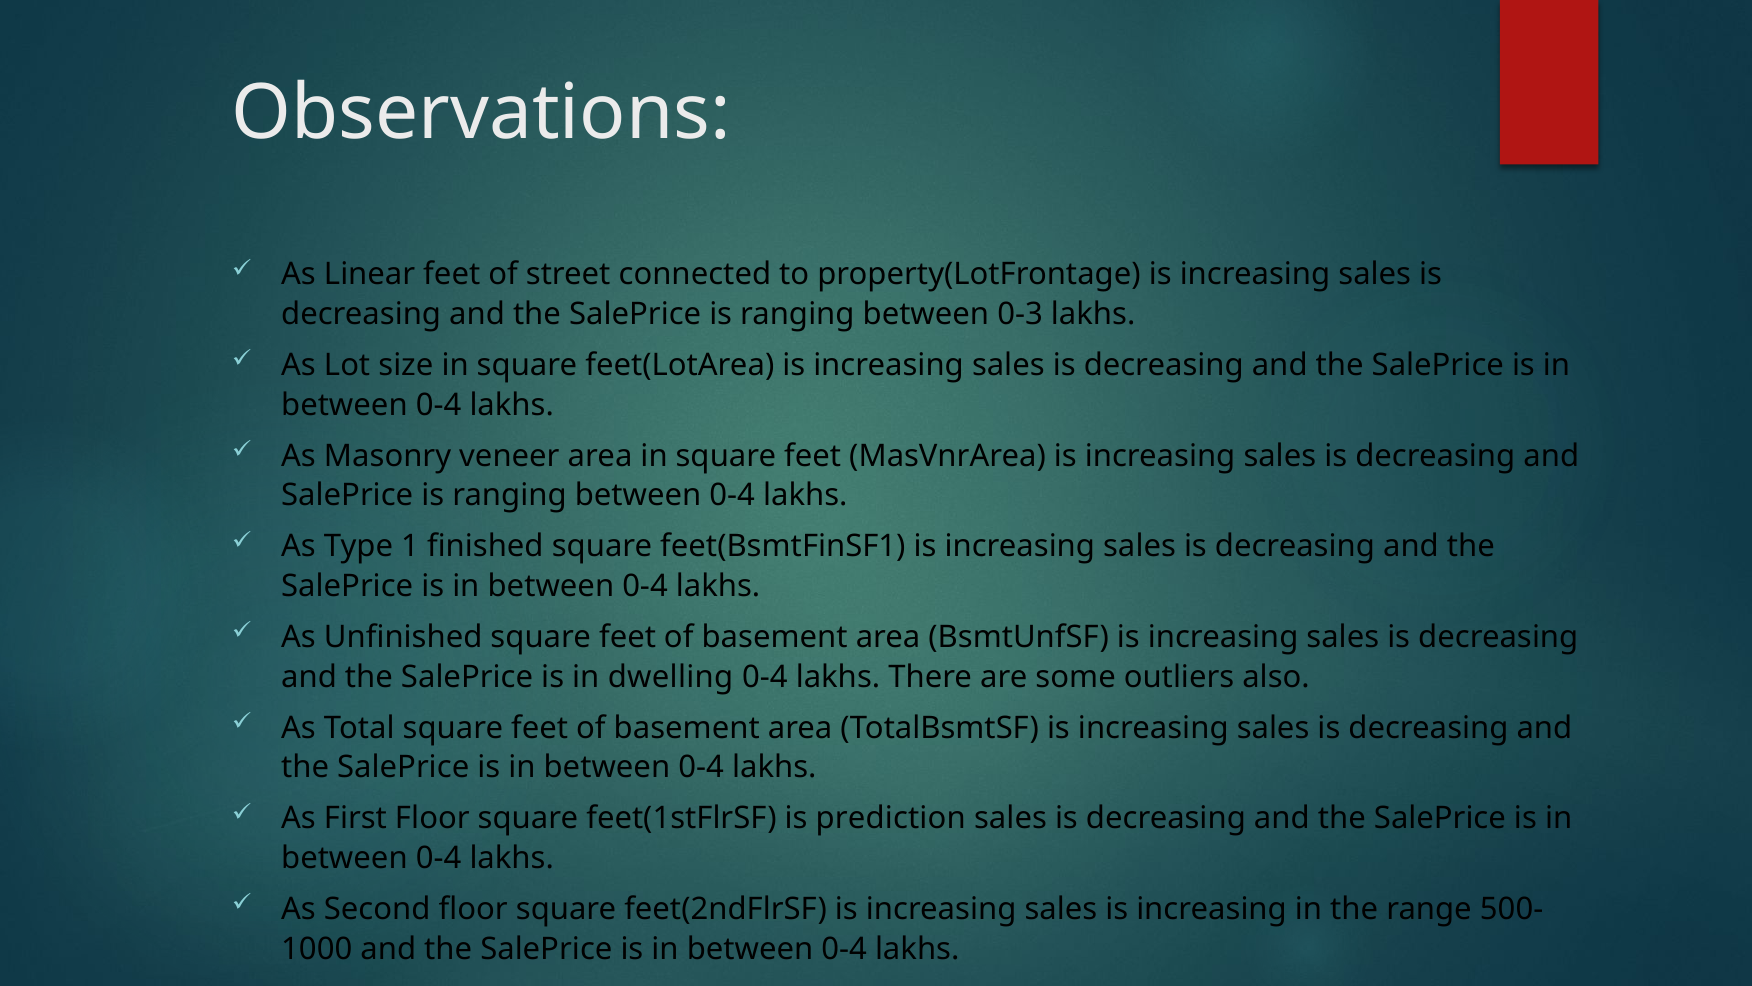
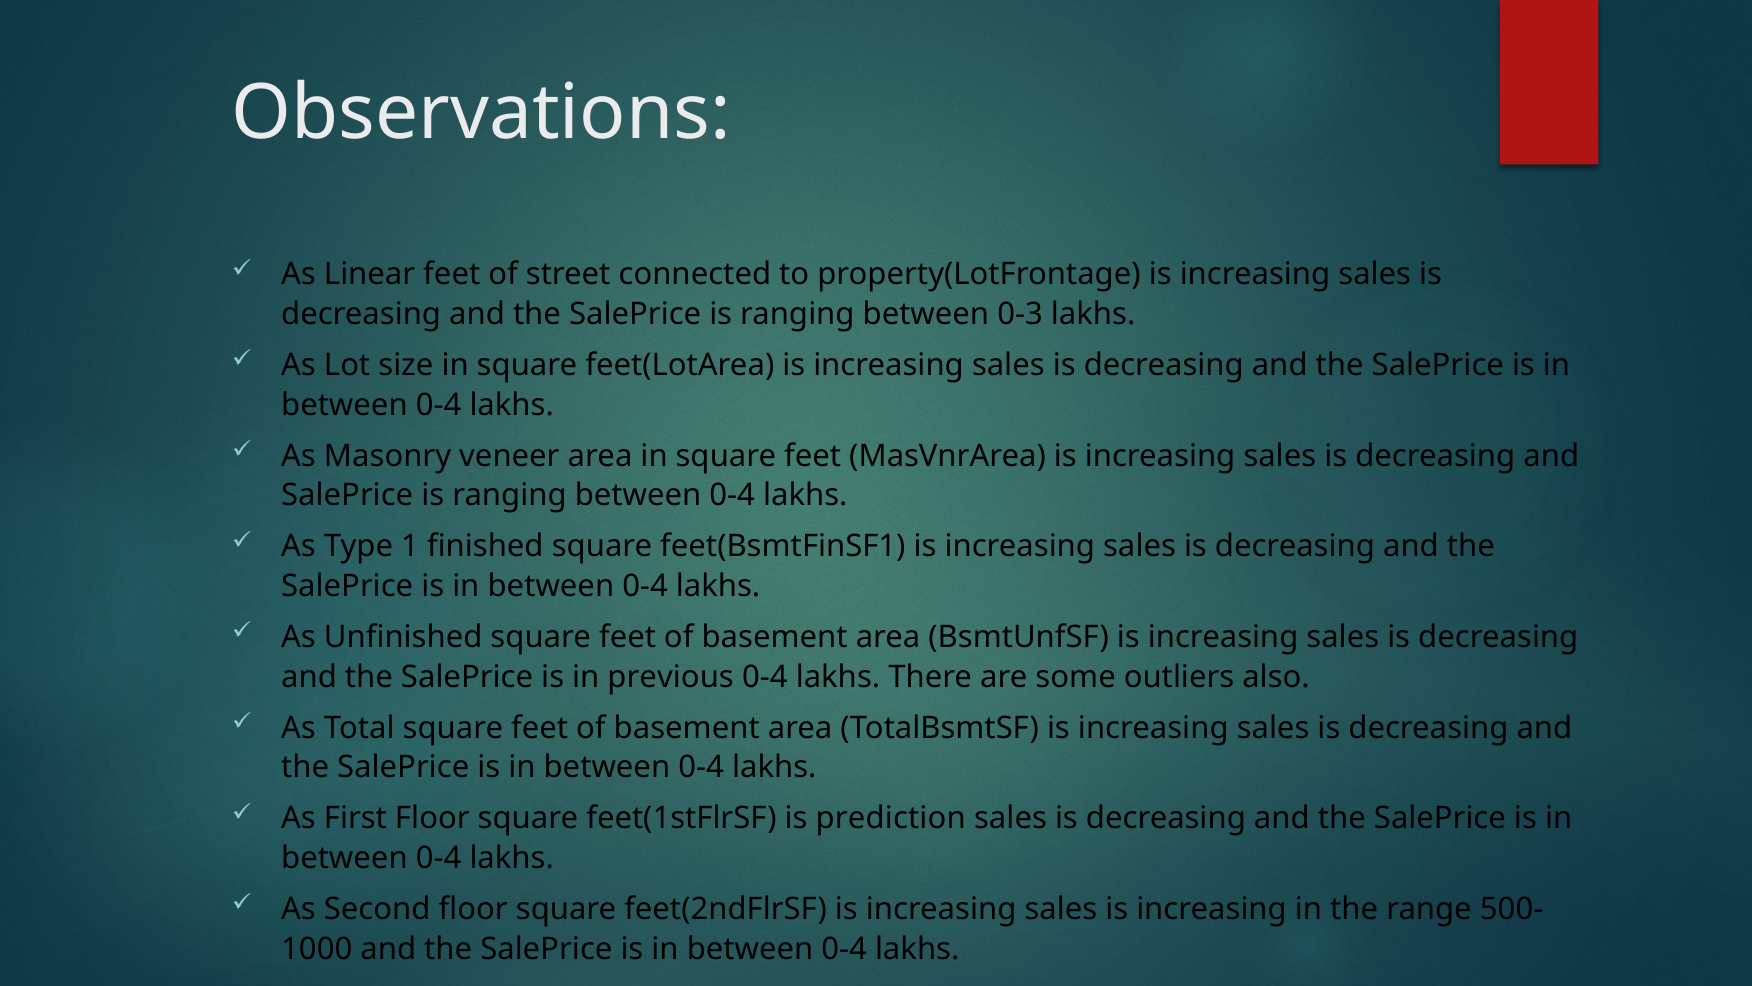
dwelling: dwelling -> previous (671, 677)
